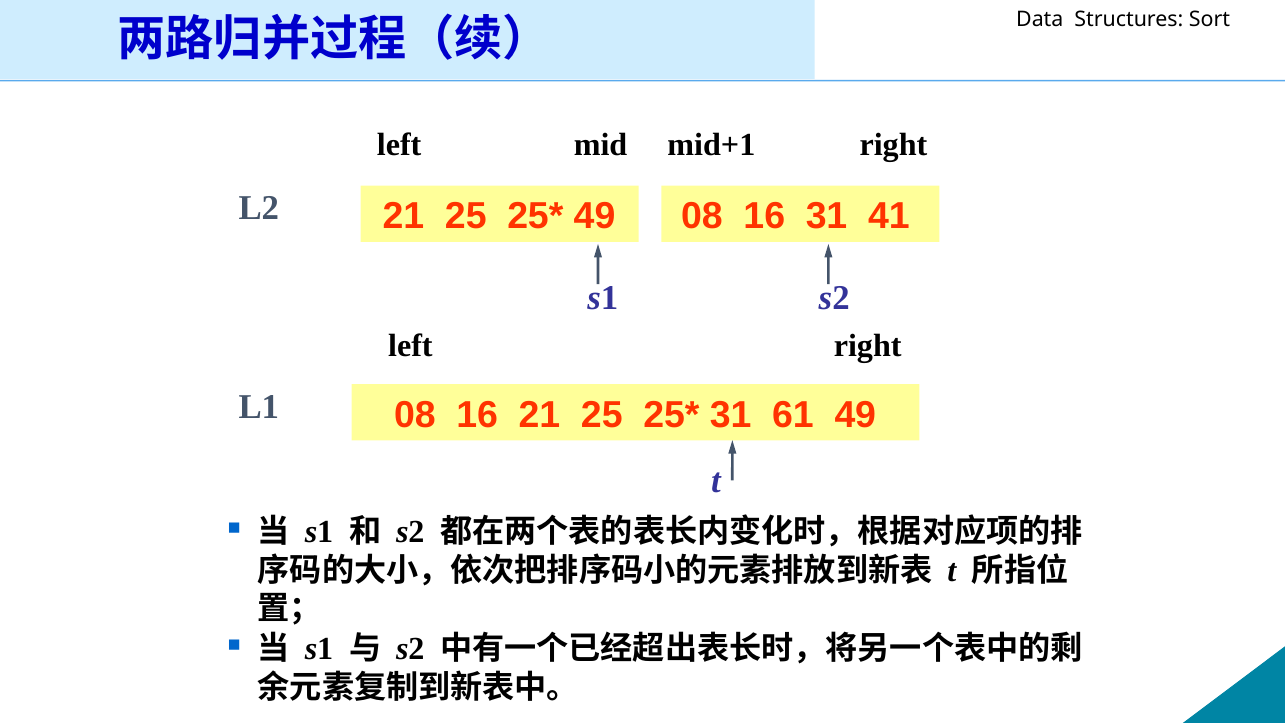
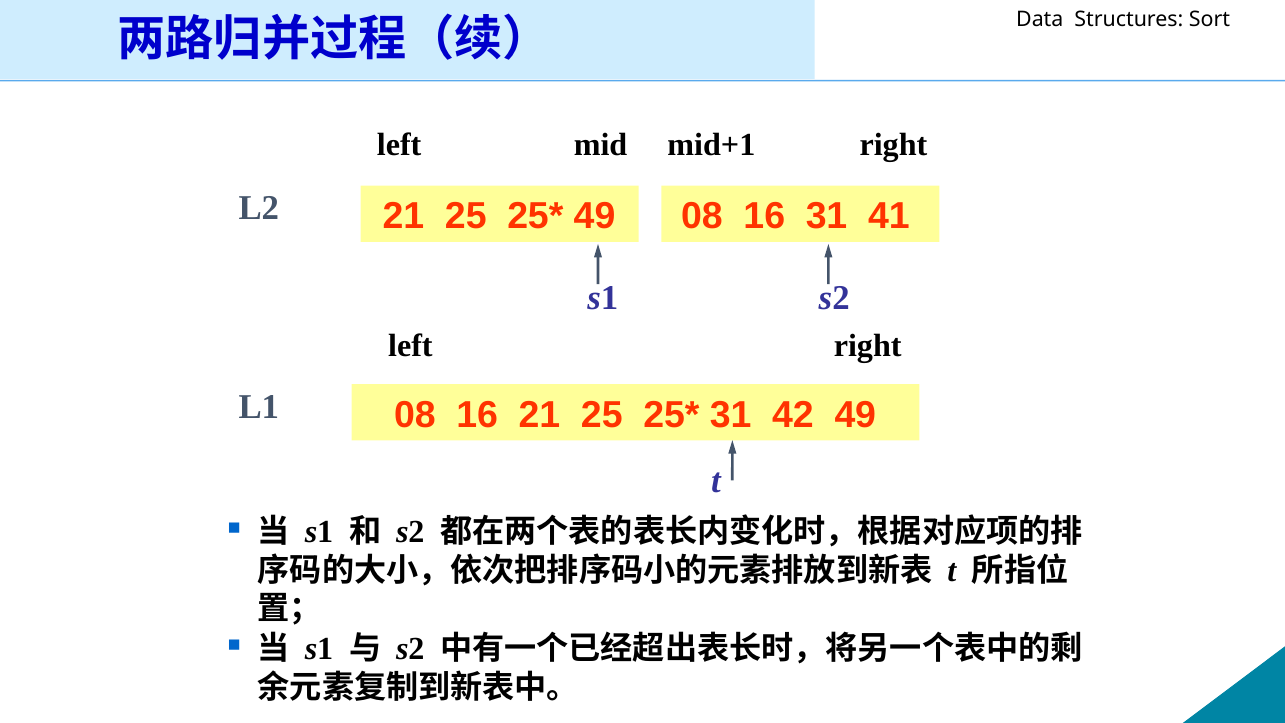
61: 61 -> 42 (793, 415)
